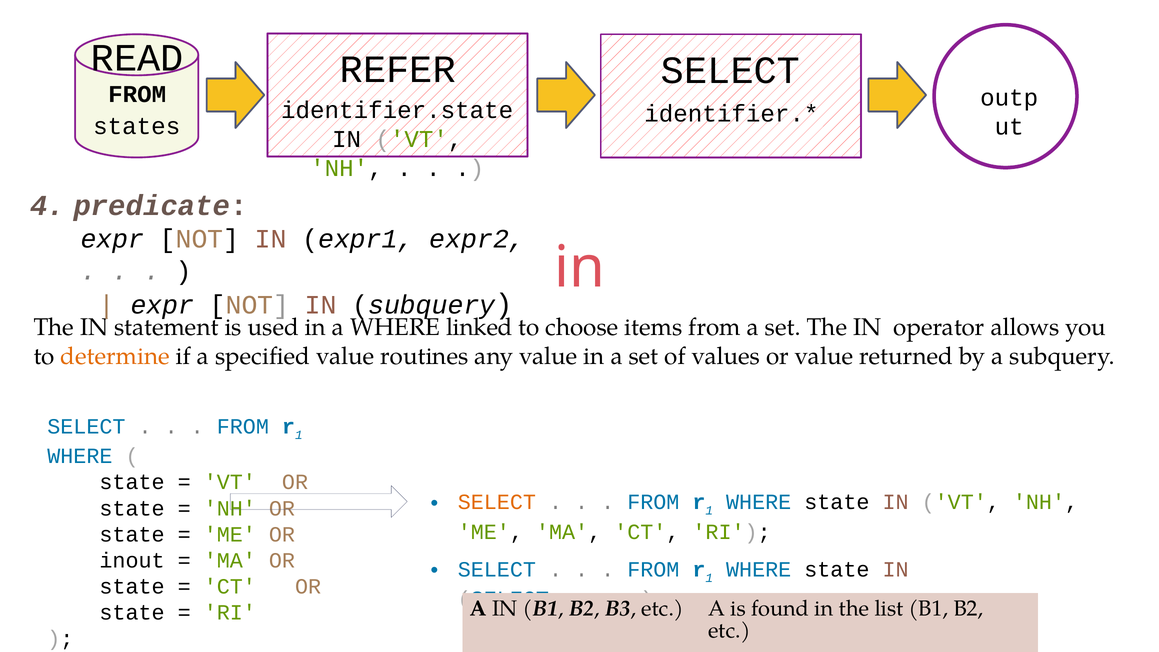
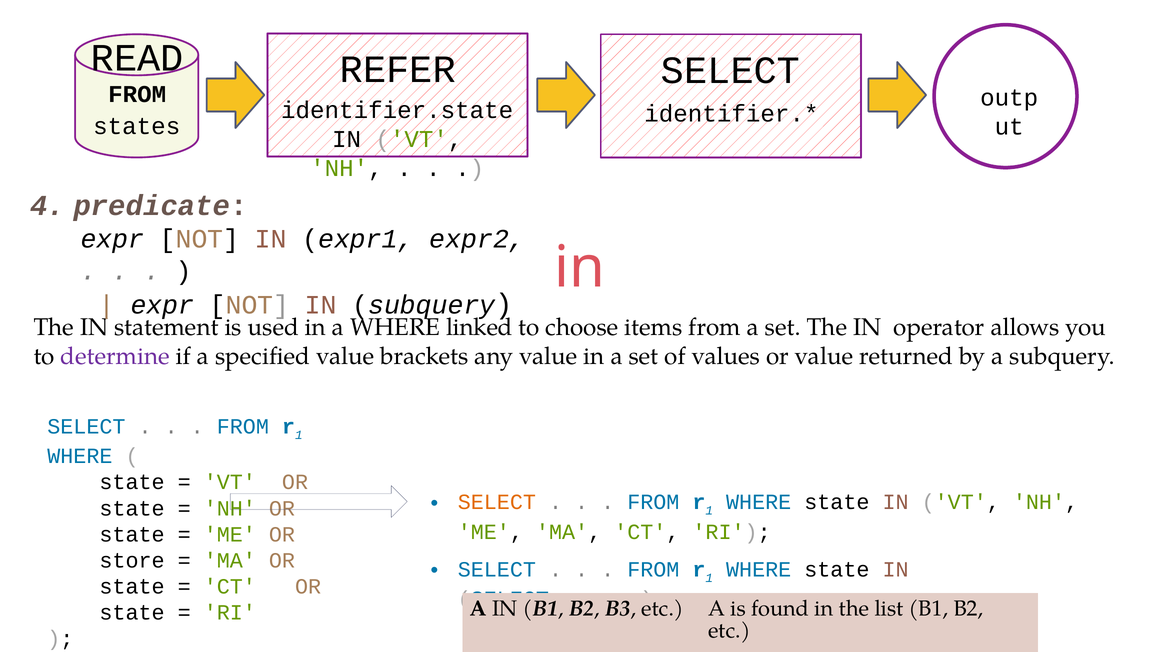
determine colour: orange -> purple (115, 356)
routines: routines -> brackets (424, 356)
inout: inout -> store (132, 560)
